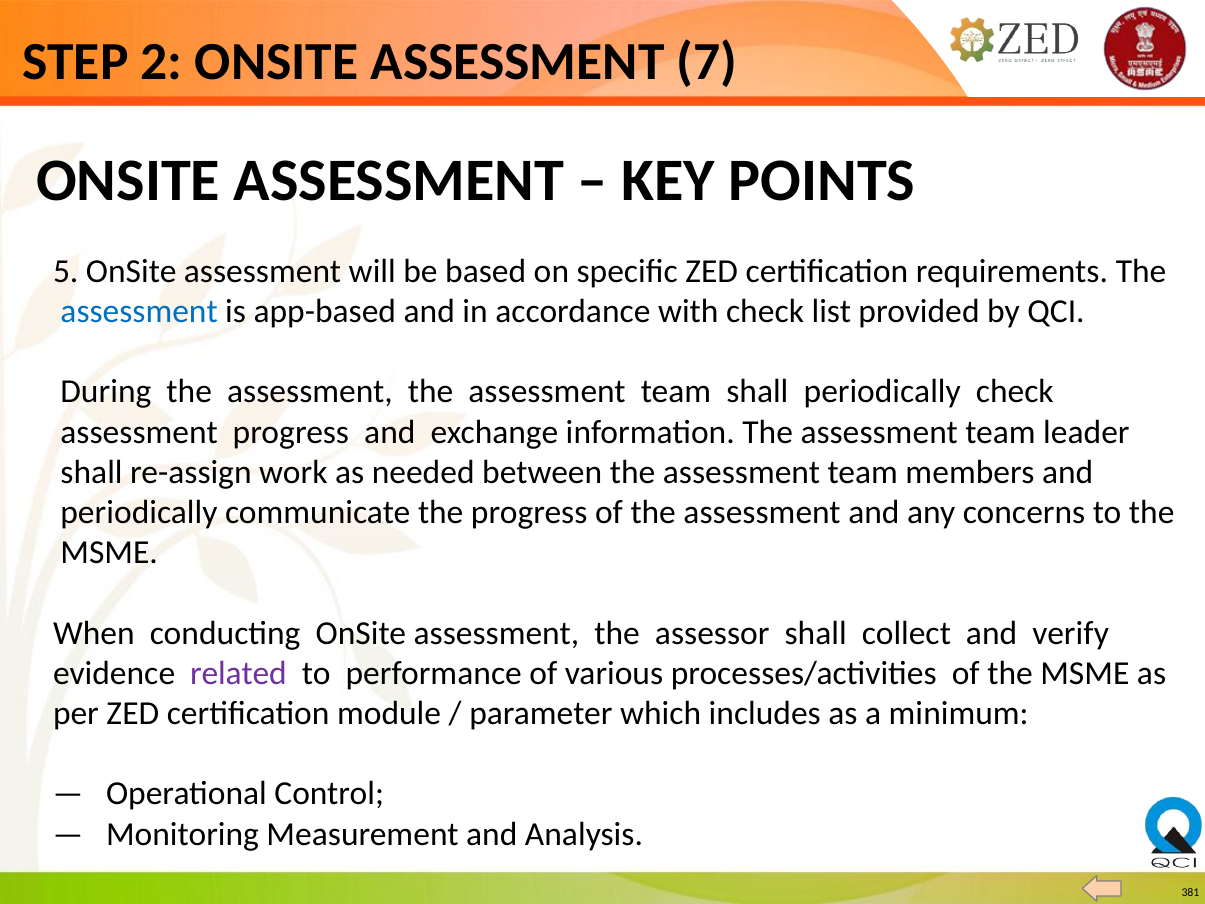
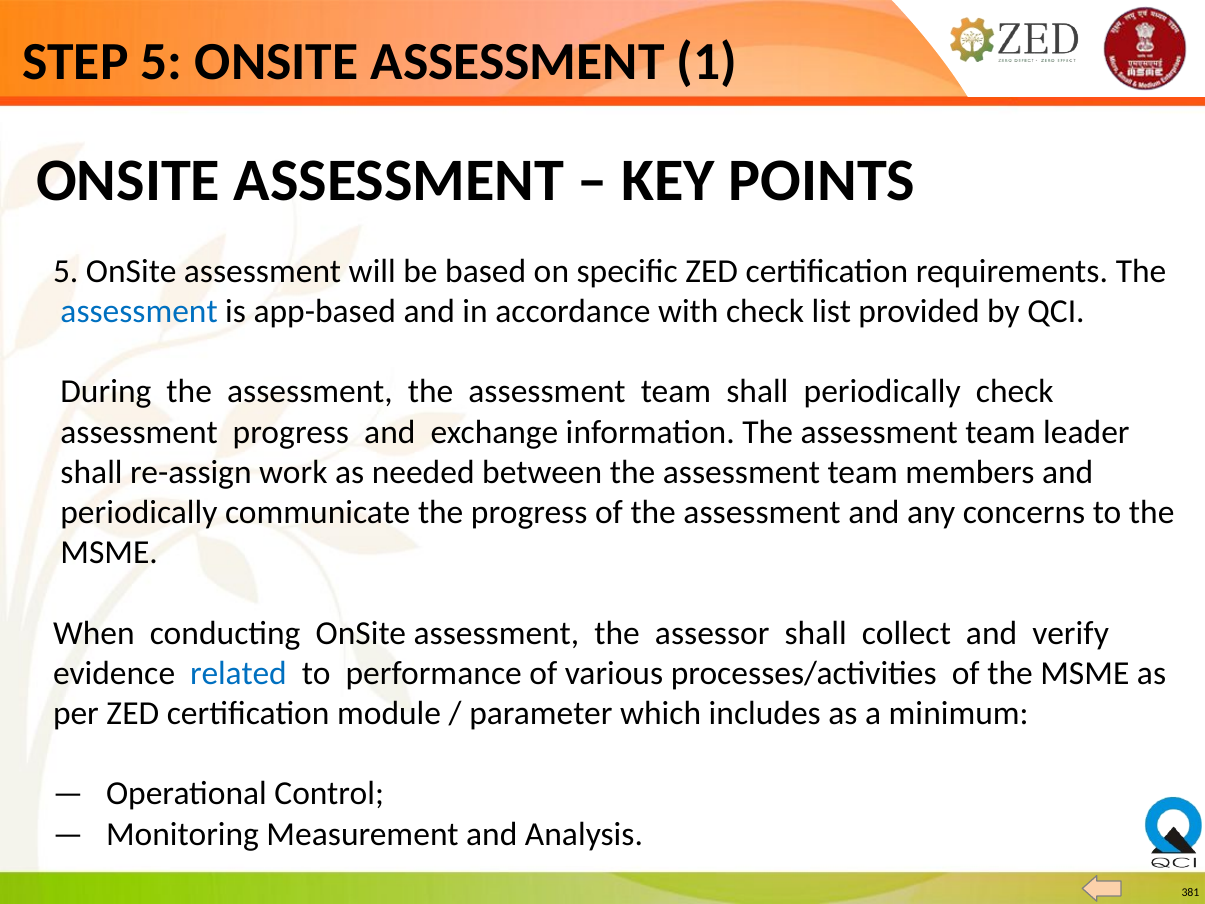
STEP 2: 2 -> 5 (162, 62)
7: 7 -> 1 (707, 62)
related colour: purple -> blue (238, 673)
